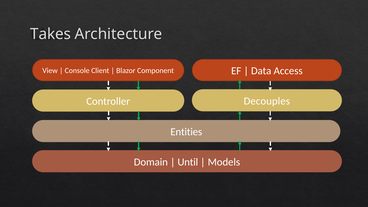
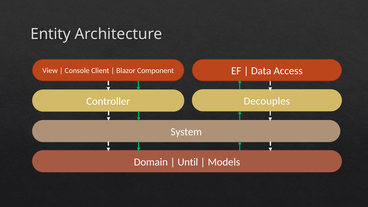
Takes: Takes -> Entity (51, 34)
Entities: Entities -> System (186, 132)
